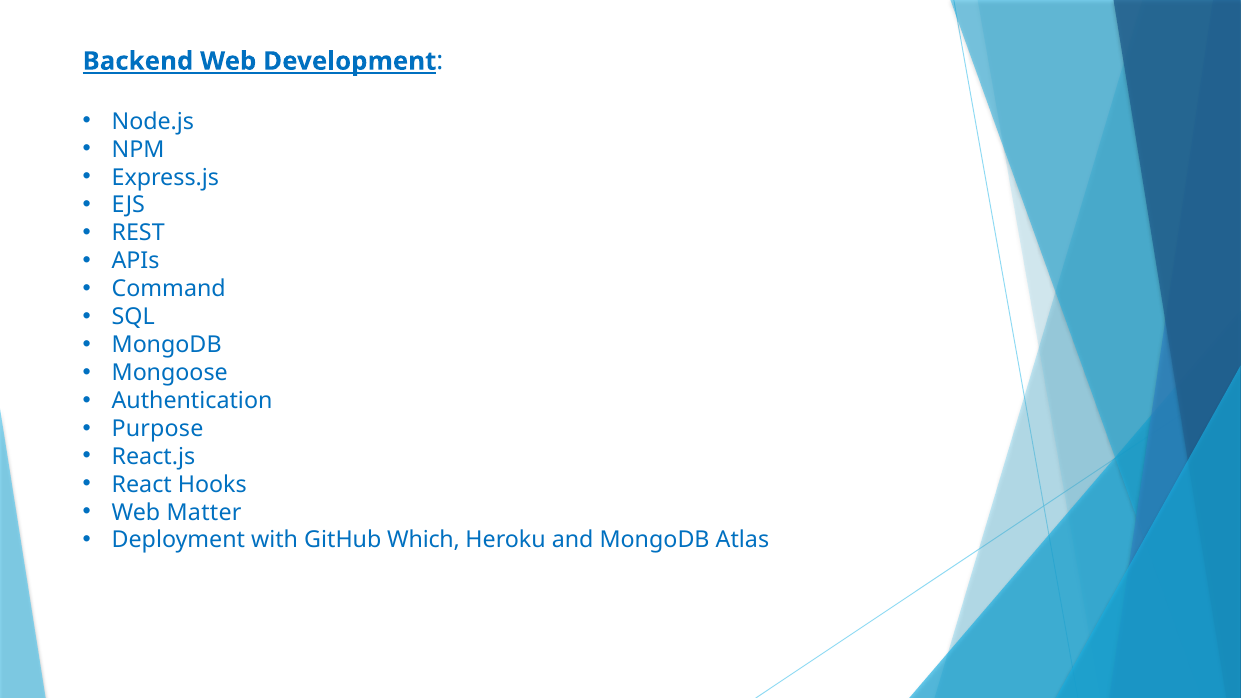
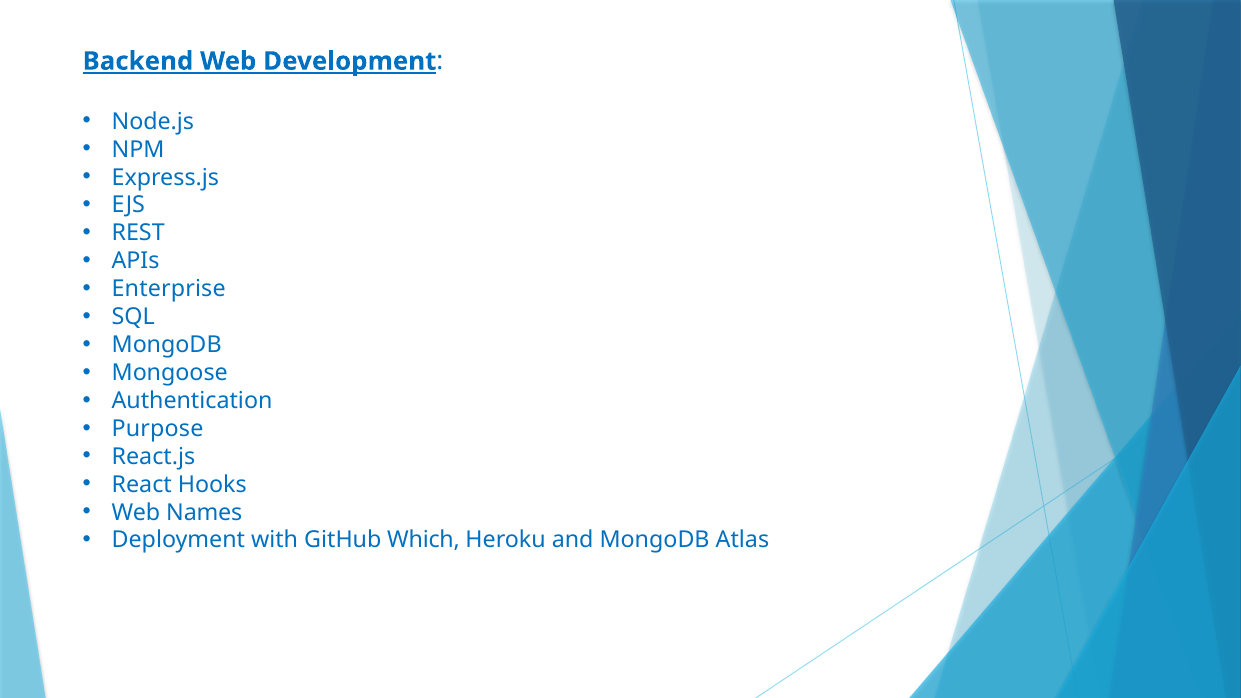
Command: Command -> Enterprise (169, 289)
Matter: Matter -> Names (204, 512)
